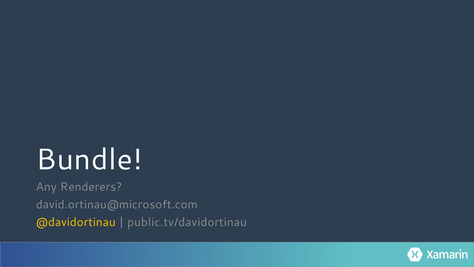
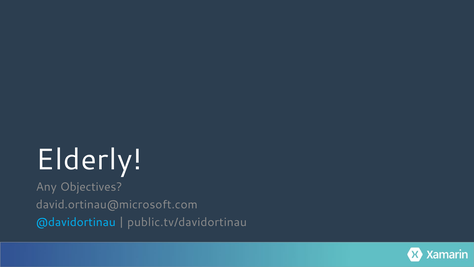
Bundle: Bundle -> Elderly (89, 159)
Renderers: Renderers -> Objectives (91, 187)
@davidortinau colour: yellow -> light blue (76, 222)
